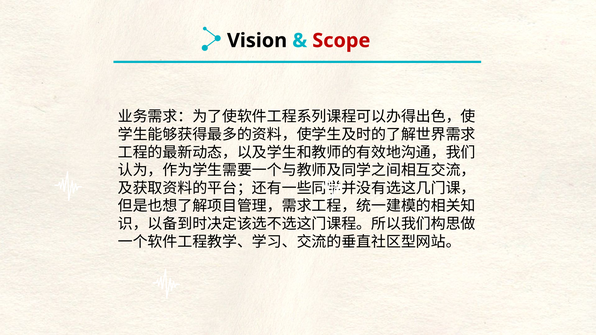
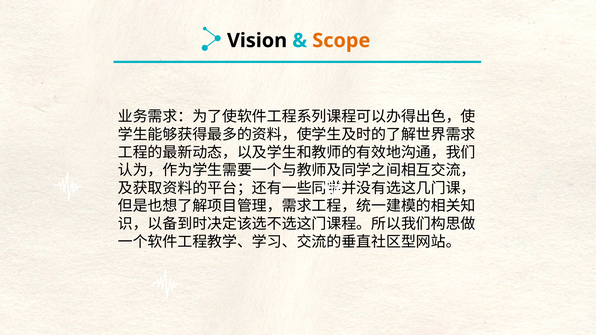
Scope colour: red -> orange (341, 41)
